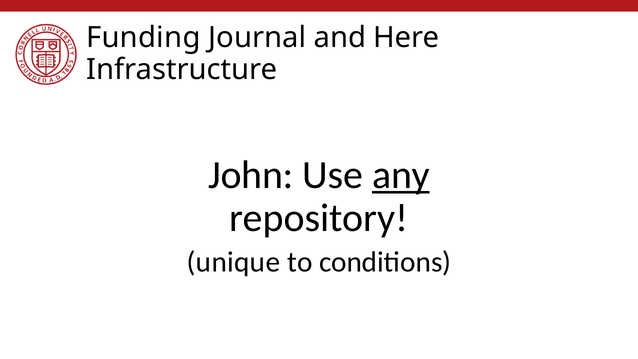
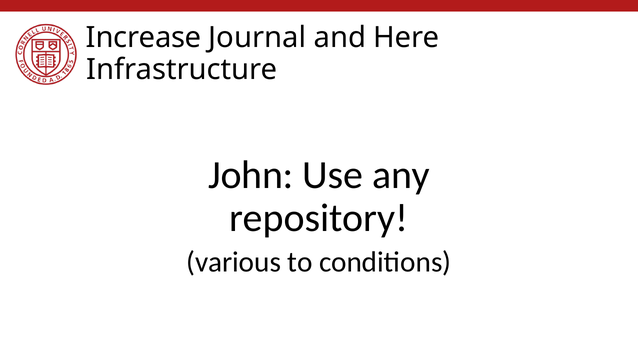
Funding: Funding -> Increase (144, 38)
any underline: present -> none (401, 175)
unique: unique -> various (234, 262)
